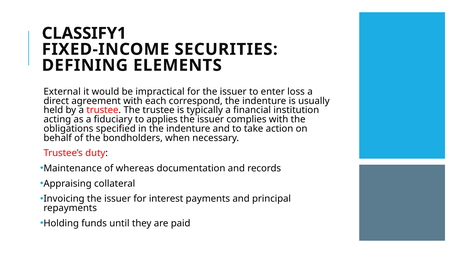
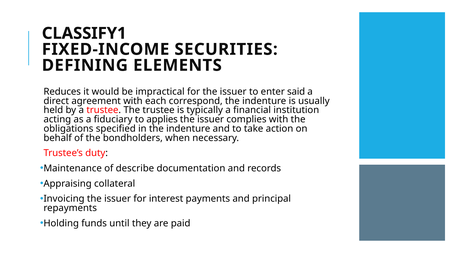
External: External -> Reduces (62, 92)
loss: loss -> said (296, 92)
whereas: whereas -> describe (135, 168)
